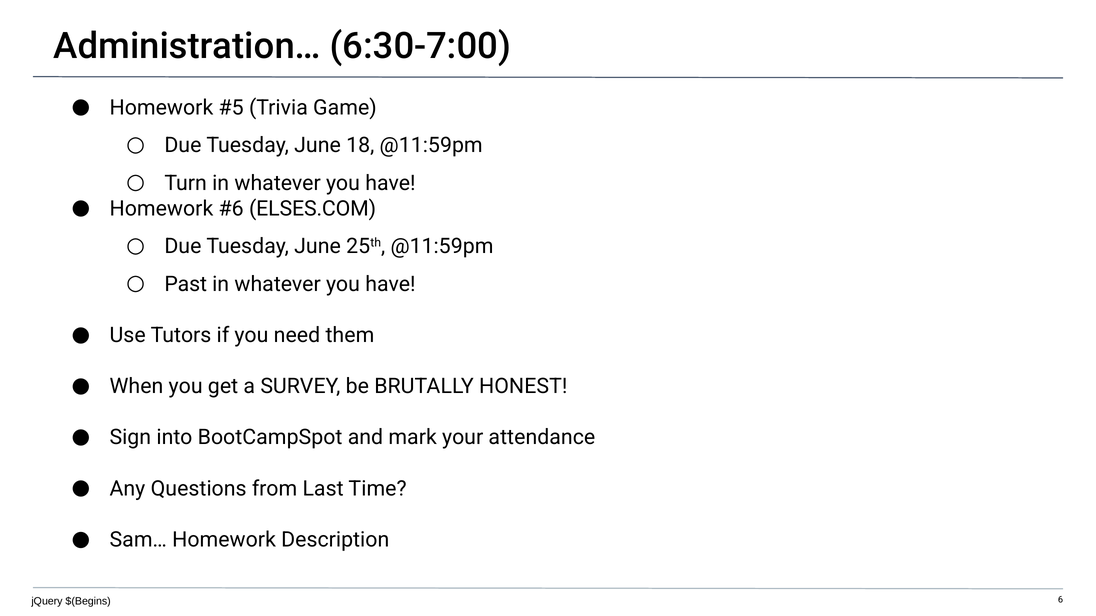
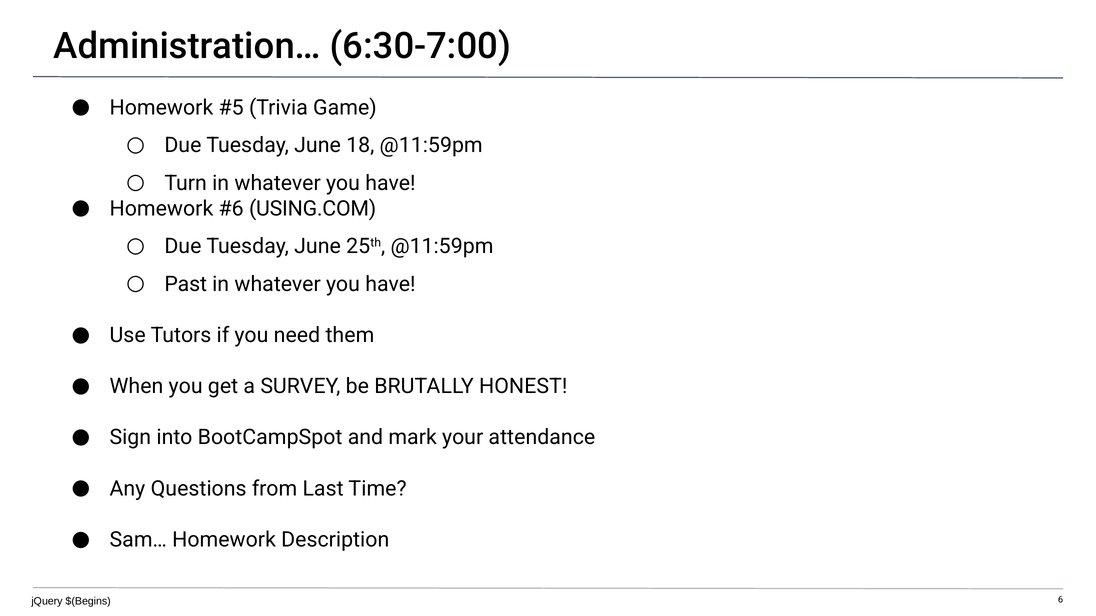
ELSES.COM: ELSES.COM -> USING.COM (313, 209)
